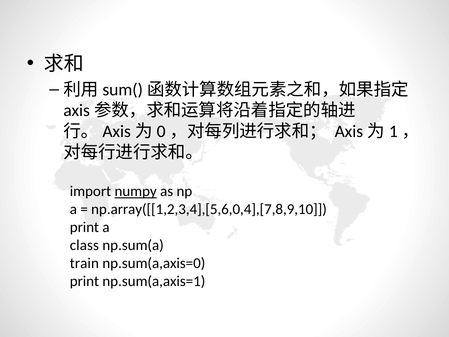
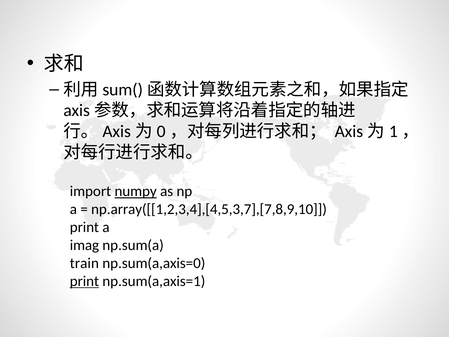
np.array([[1,2,3,4],[5,6,0,4],[7,8,9,10: np.array([[1,2,3,4],[5,6,0,4],[7,8,9,10 -> np.array([[1,2,3,4],[4,5,3,7],[7,8,9,10 (209, 209)
class: class -> imag (84, 245)
print underline: none -> present (84, 281)
